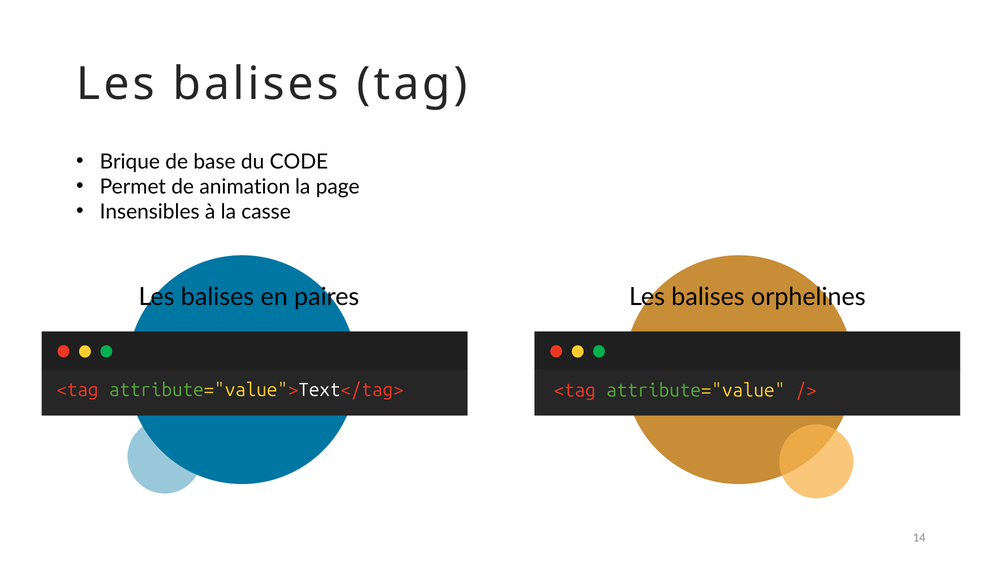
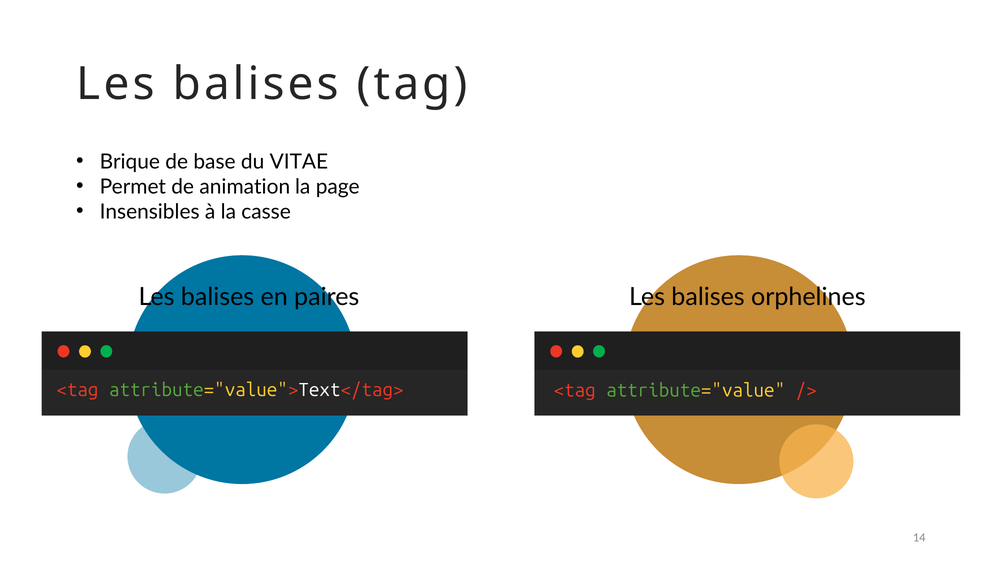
CODE: CODE -> VITAE (299, 162)
